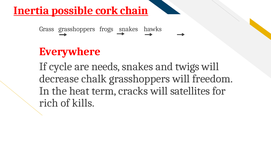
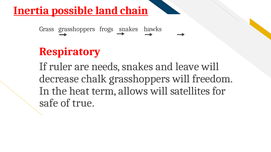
cork: cork -> land (107, 11)
Everywhere: Everywhere -> Respiratory (70, 52)
cycle: cycle -> ruler (61, 67)
twigs: twigs -> leave (187, 67)
cracks: cracks -> allows (133, 91)
rich: rich -> safe (49, 103)
kills: kills -> true (83, 103)
